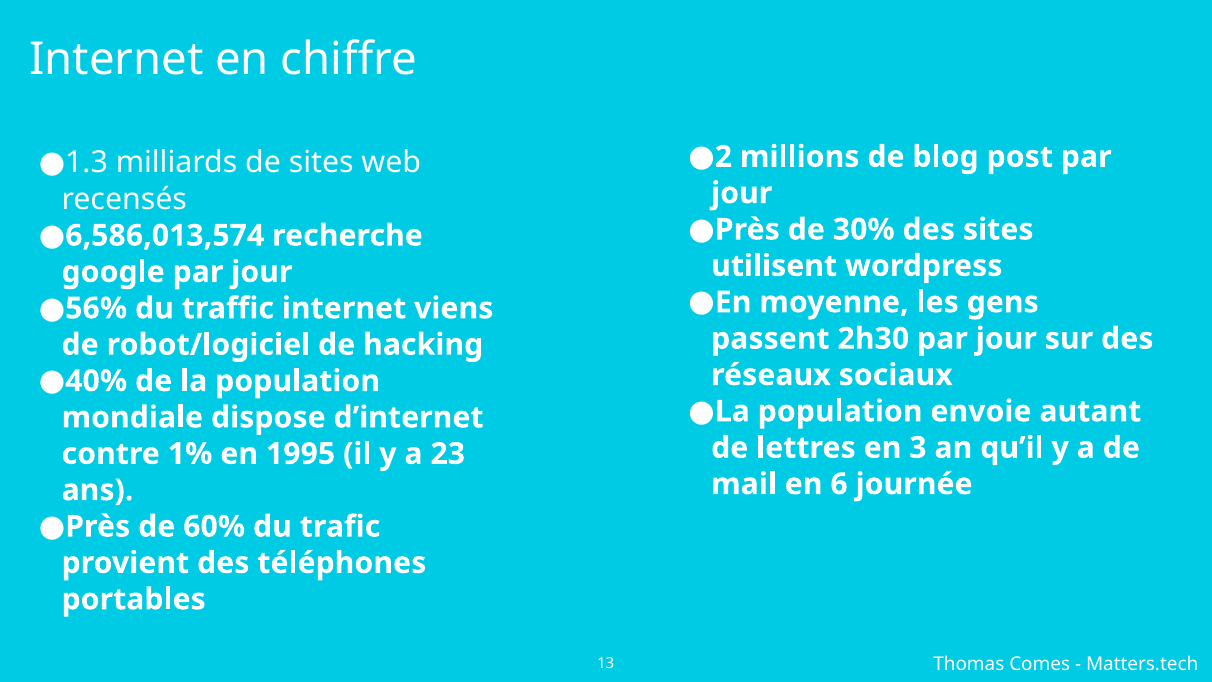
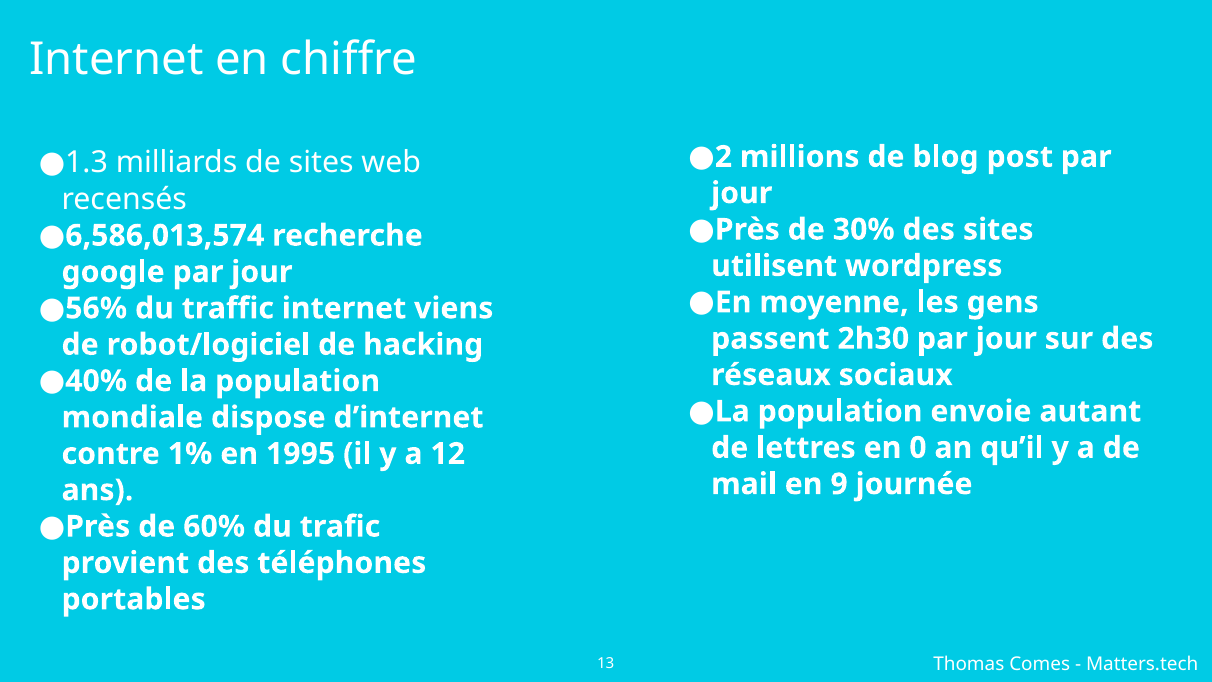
3: 3 -> 0 (918, 448)
23: 23 -> 12 (448, 454)
6: 6 -> 9 (839, 484)
